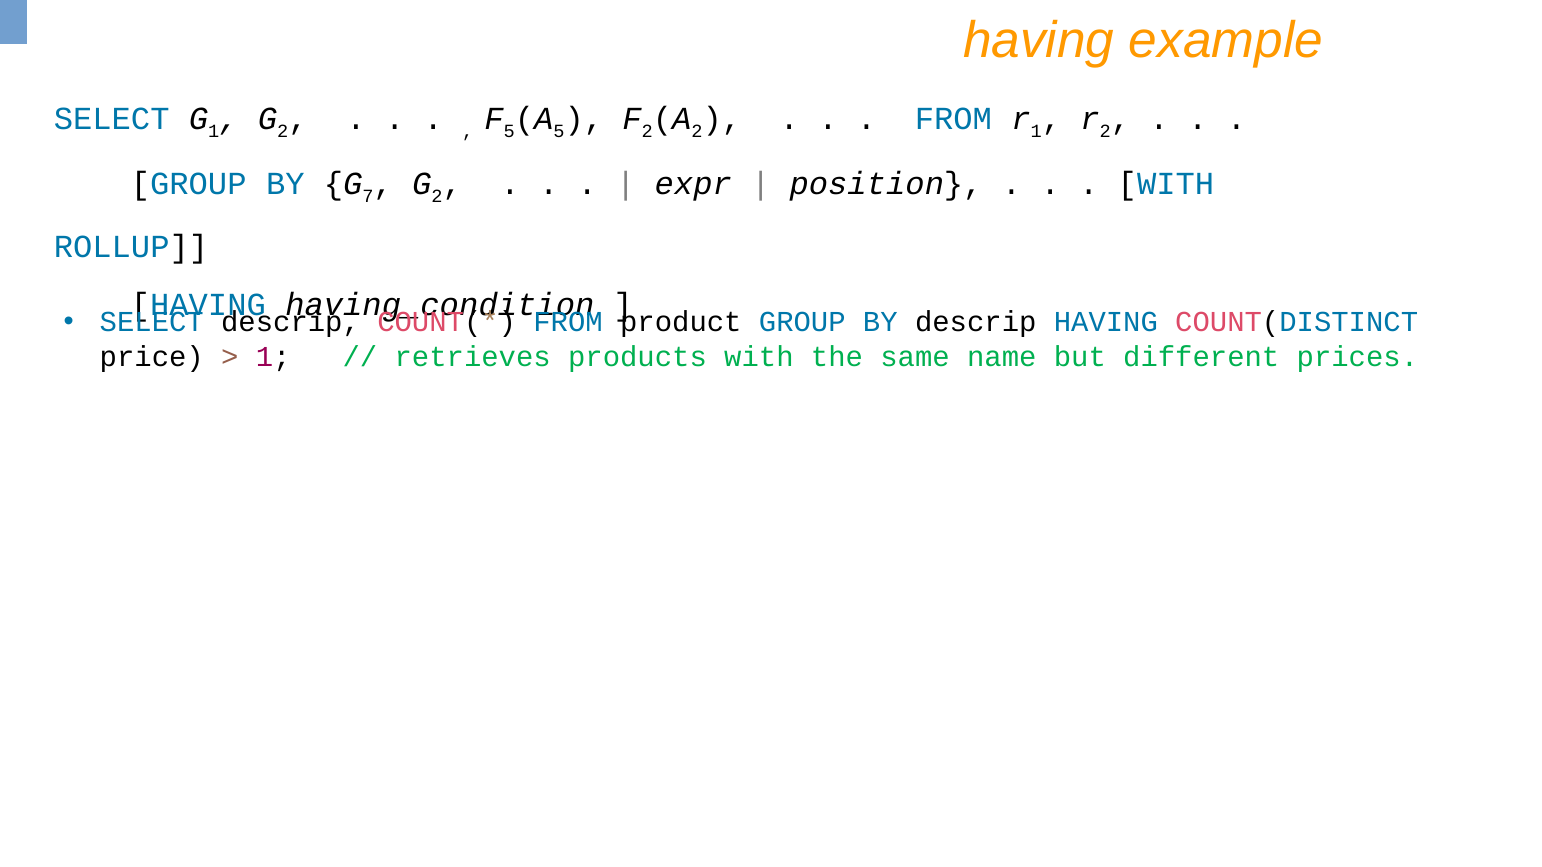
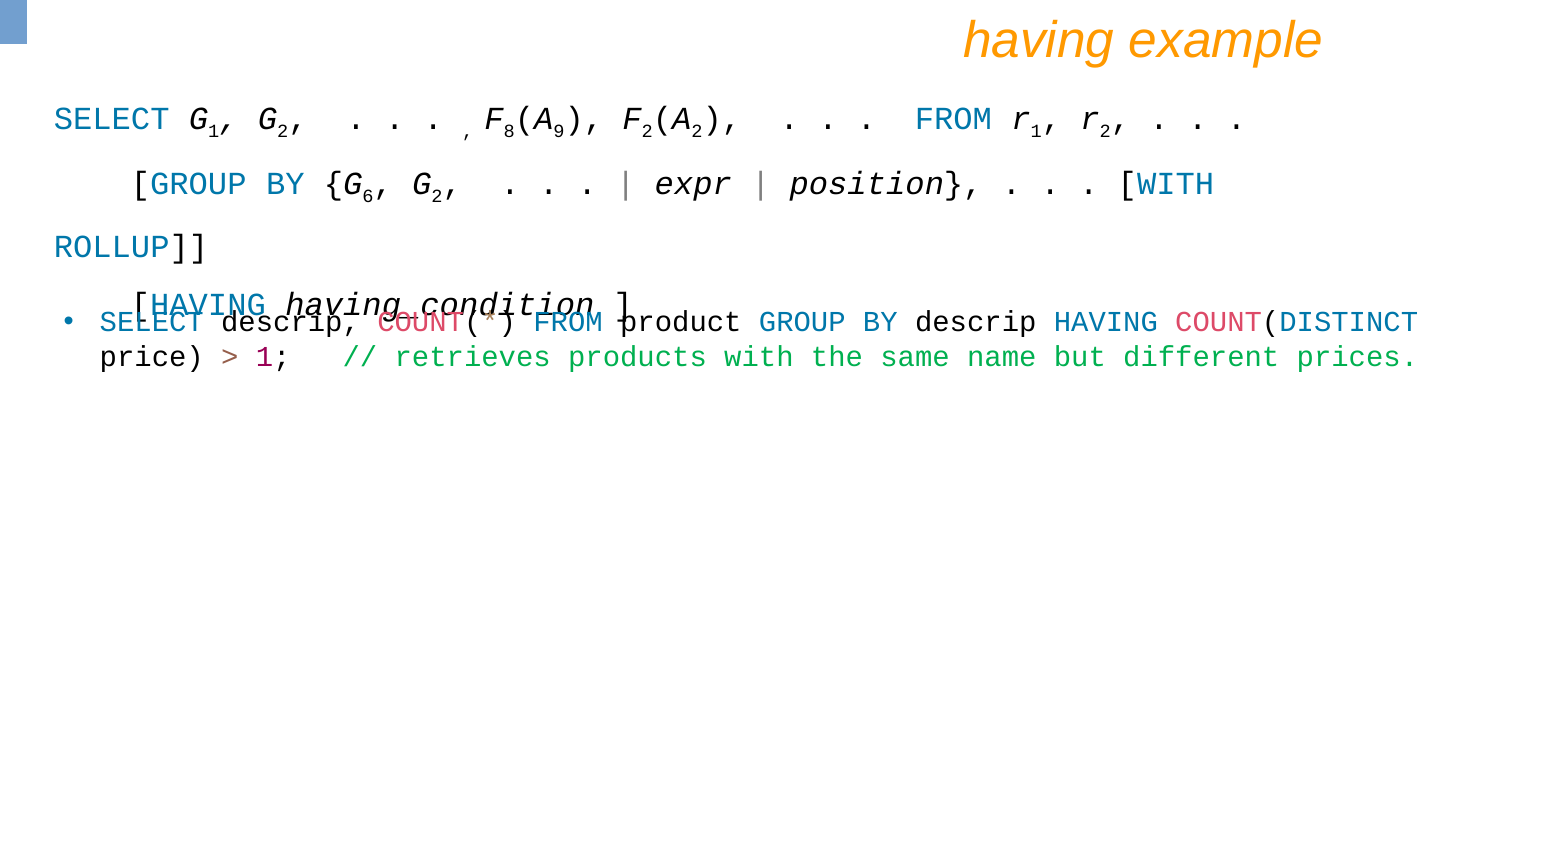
5: 5 -> 8 (509, 131)
5: 5 -> 9 (559, 131)
7: 7 -> 6 (368, 197)
